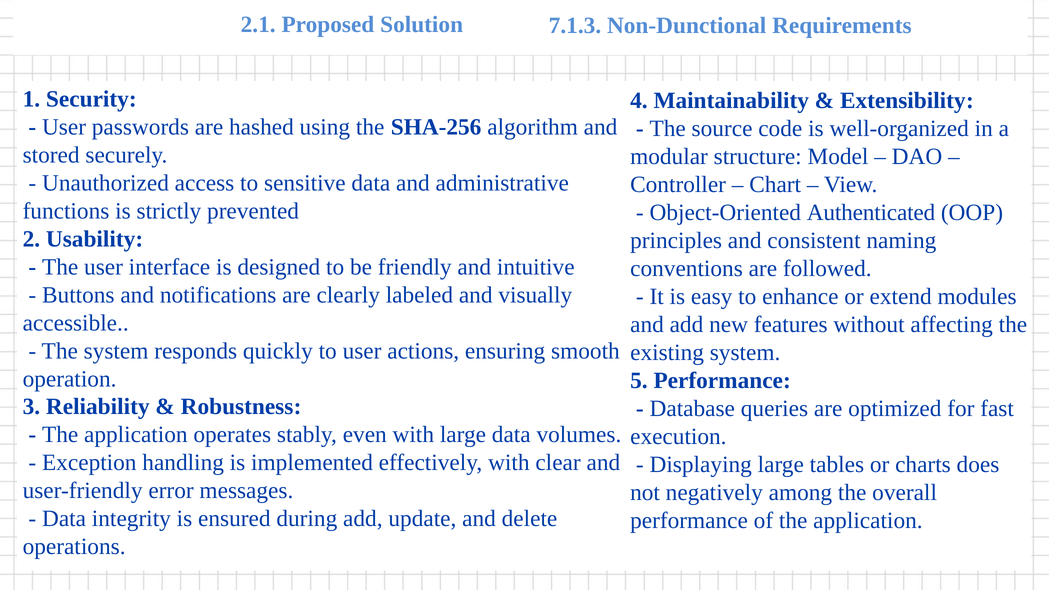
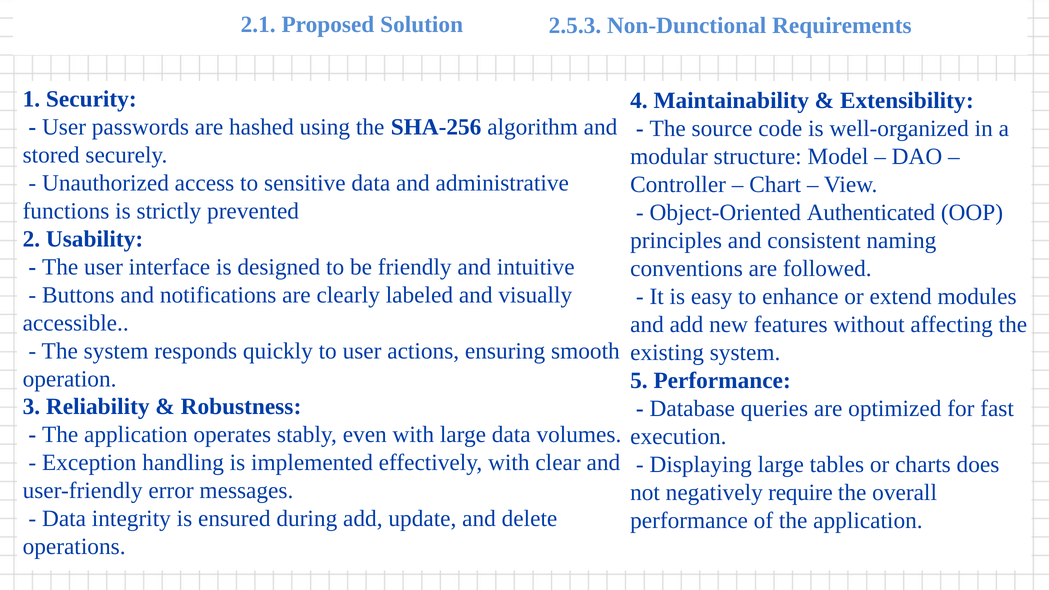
7.1.3: 7.1.3 -> 2.5.3 (575, 26)
among: among -> require (801, 492)
